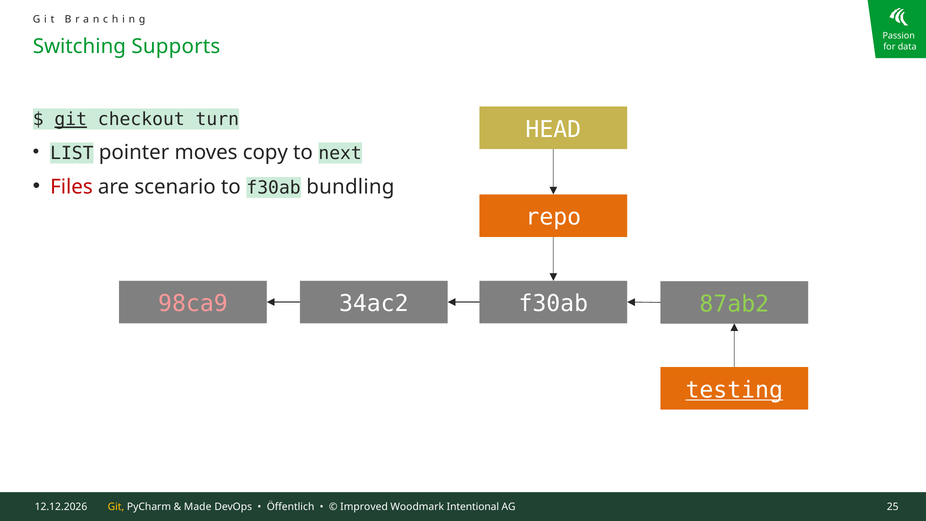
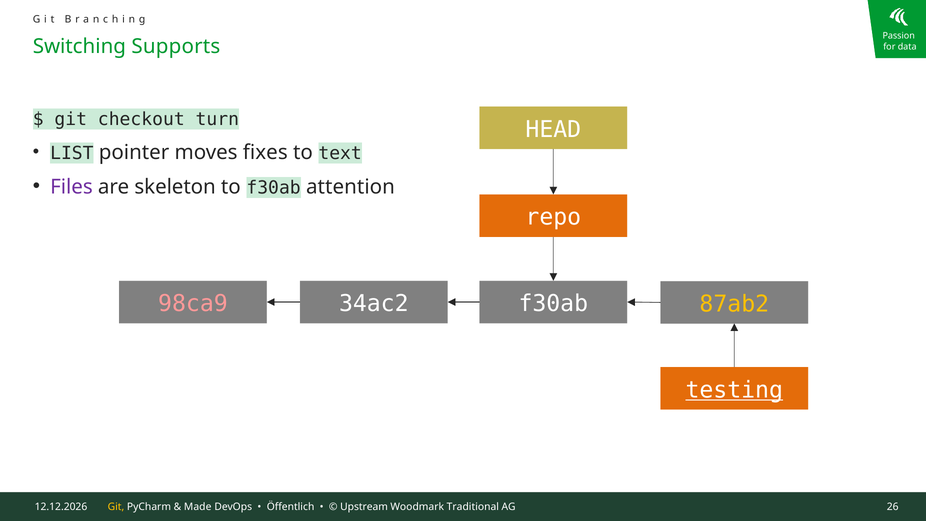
git underline: present -> none (71, 119)
copy: copy -> fixes (265, 152)
next: next -> text (340, 153)
Files colour: red -> purple (71, 187)
scenario: scenario -> skeleton (175, 187)
bundling: bundling -> attention (350, 187)
87ab2 colour: light green -> yellow (734, 304)
Improved: Improved -> Upstream (364, 507)
Intentional: Intentional -> Traditional (473, 507)
25: 25 -> 26 (893, 507)
